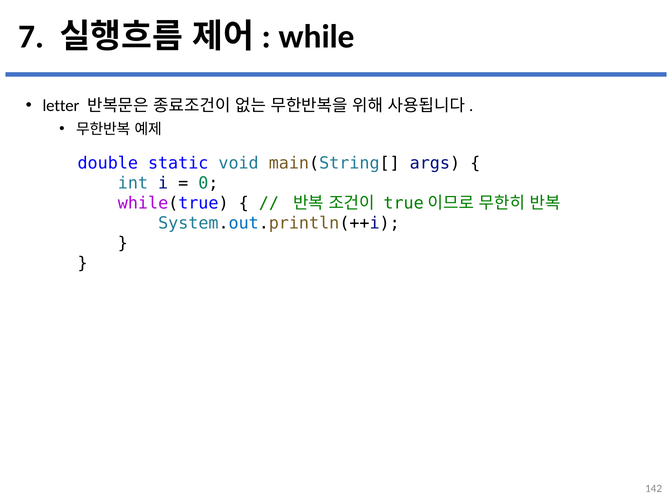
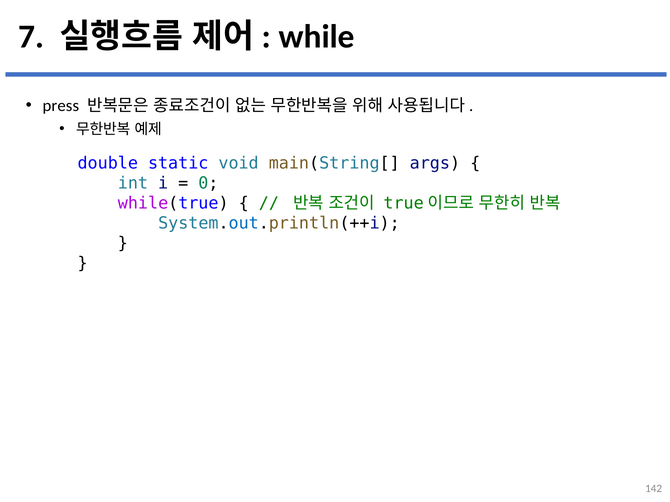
letter: letter -> press (61, 106)
